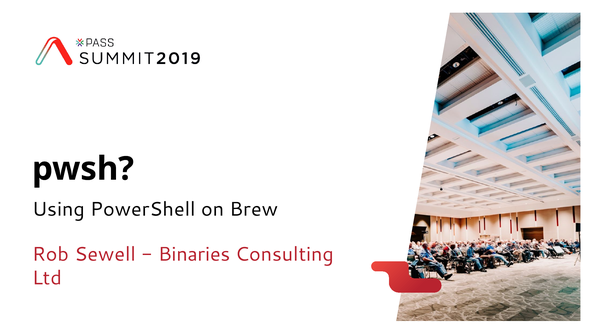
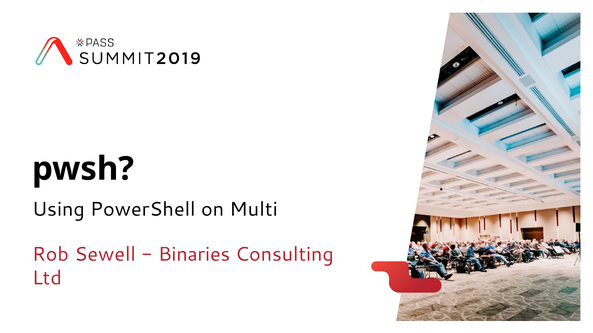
Brew: Brew -> Multi (254, 210)
